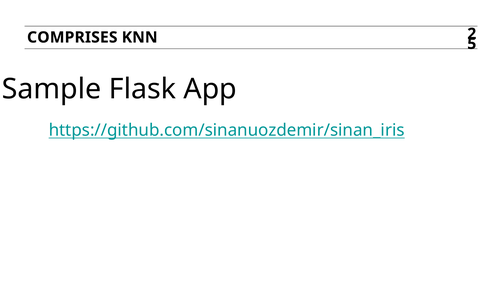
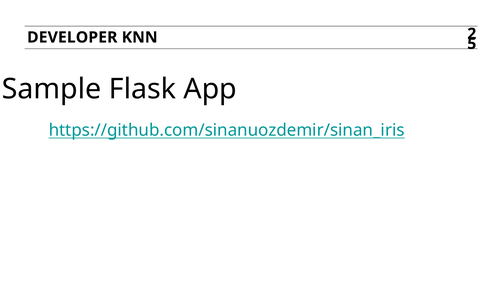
COMPRISES: COMPRISES -> DEVELOPER (72, 37)
